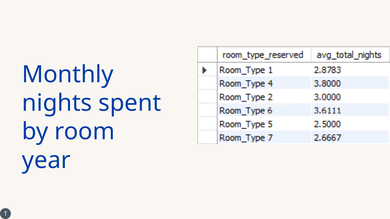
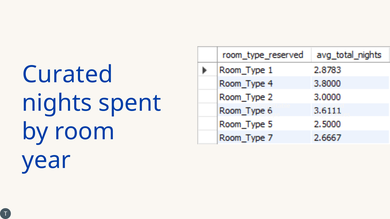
Monthly: Monthly -> Curated (68, 75)
